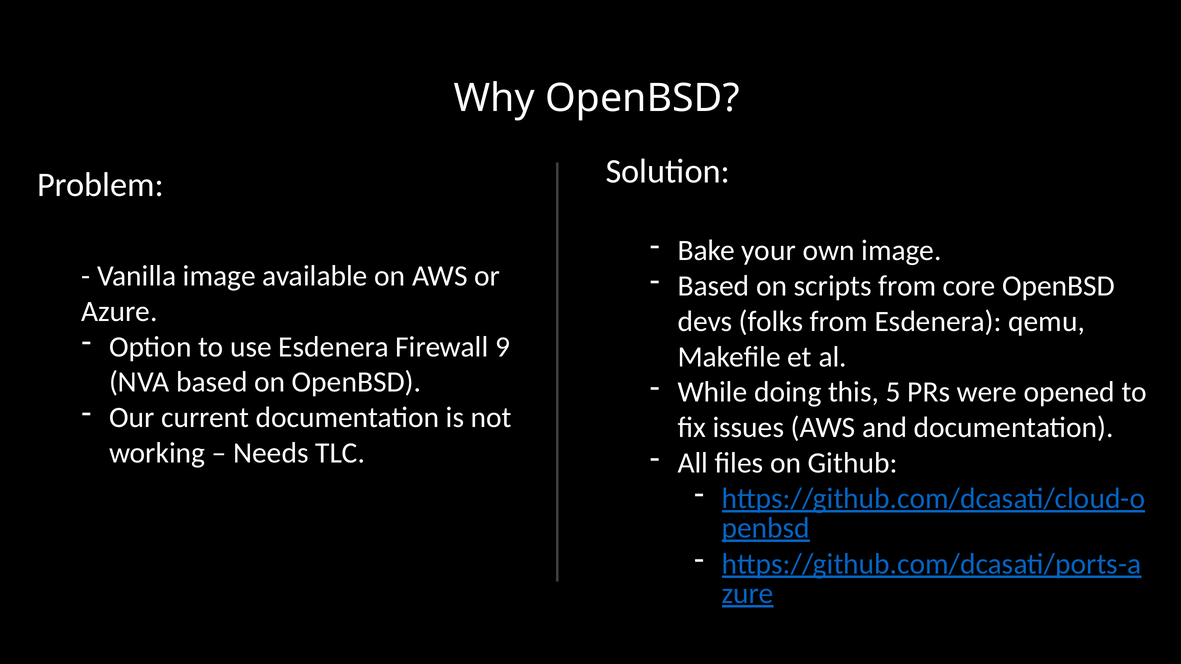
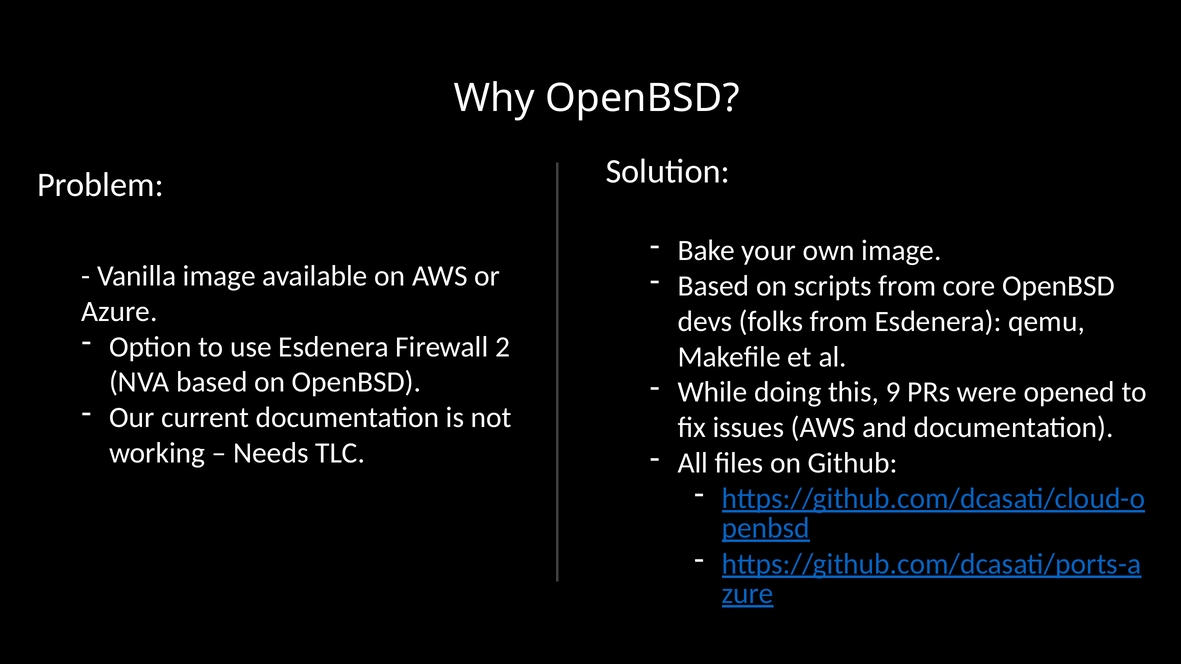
9: 9 -> 2 (503, 347)
5: 5 -> 9 (893, 392)
